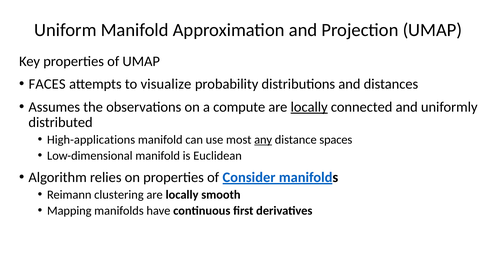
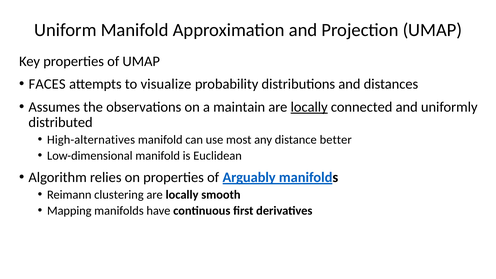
compute: compute -> maintain (239, 107)
High-applications: High-applications -> High-alternatives (91, 140)
any underline: present -> none (263, 140)
spaces: spaces -> better (336, 140)
Consider: Consider -> Arguably (249, 178)
